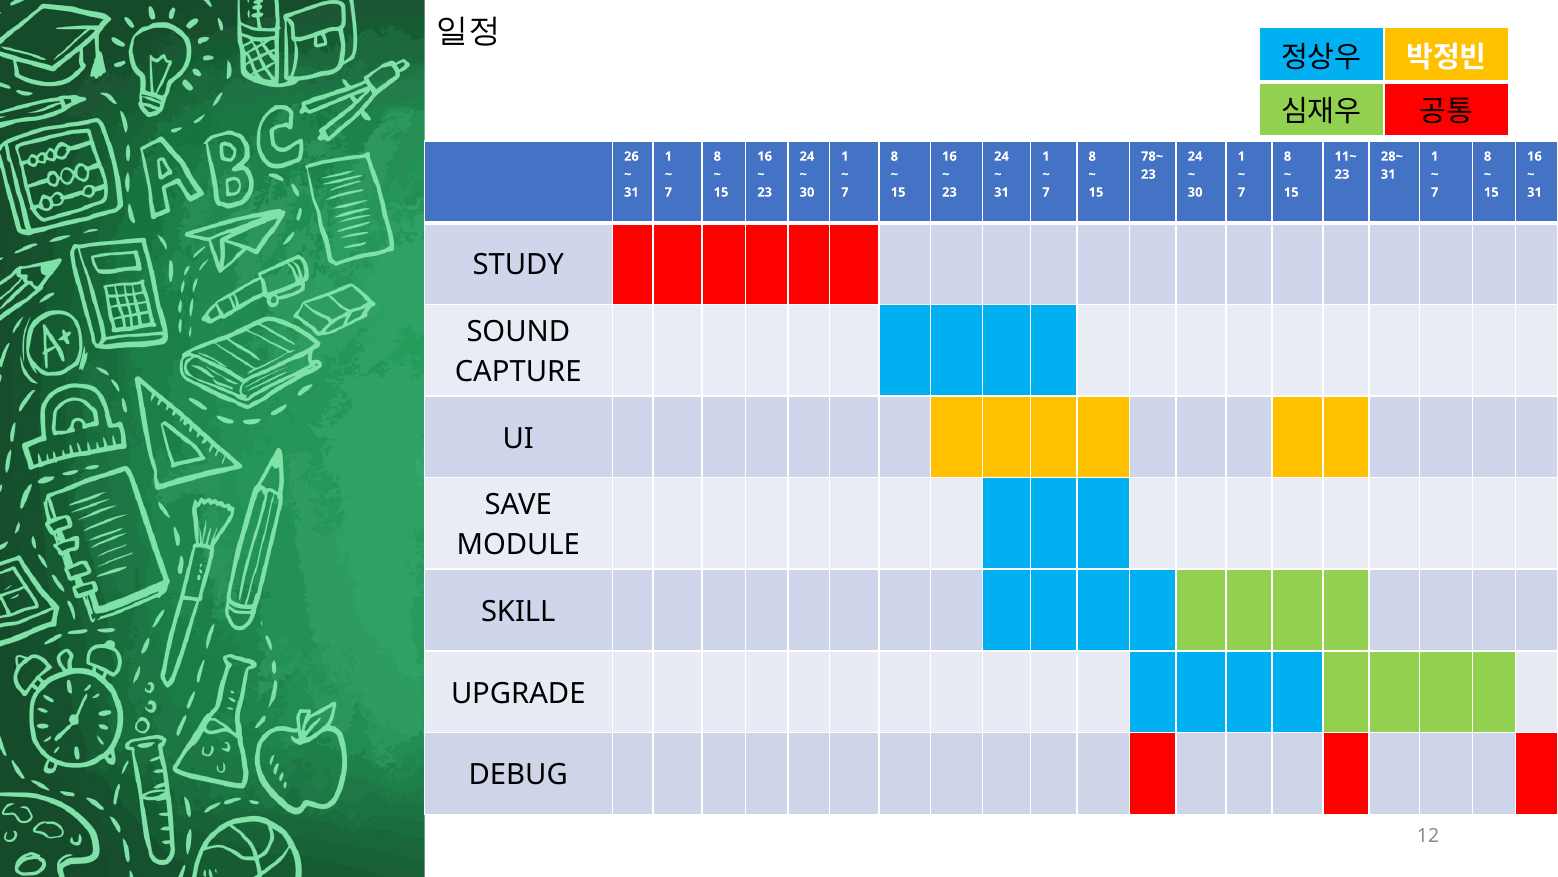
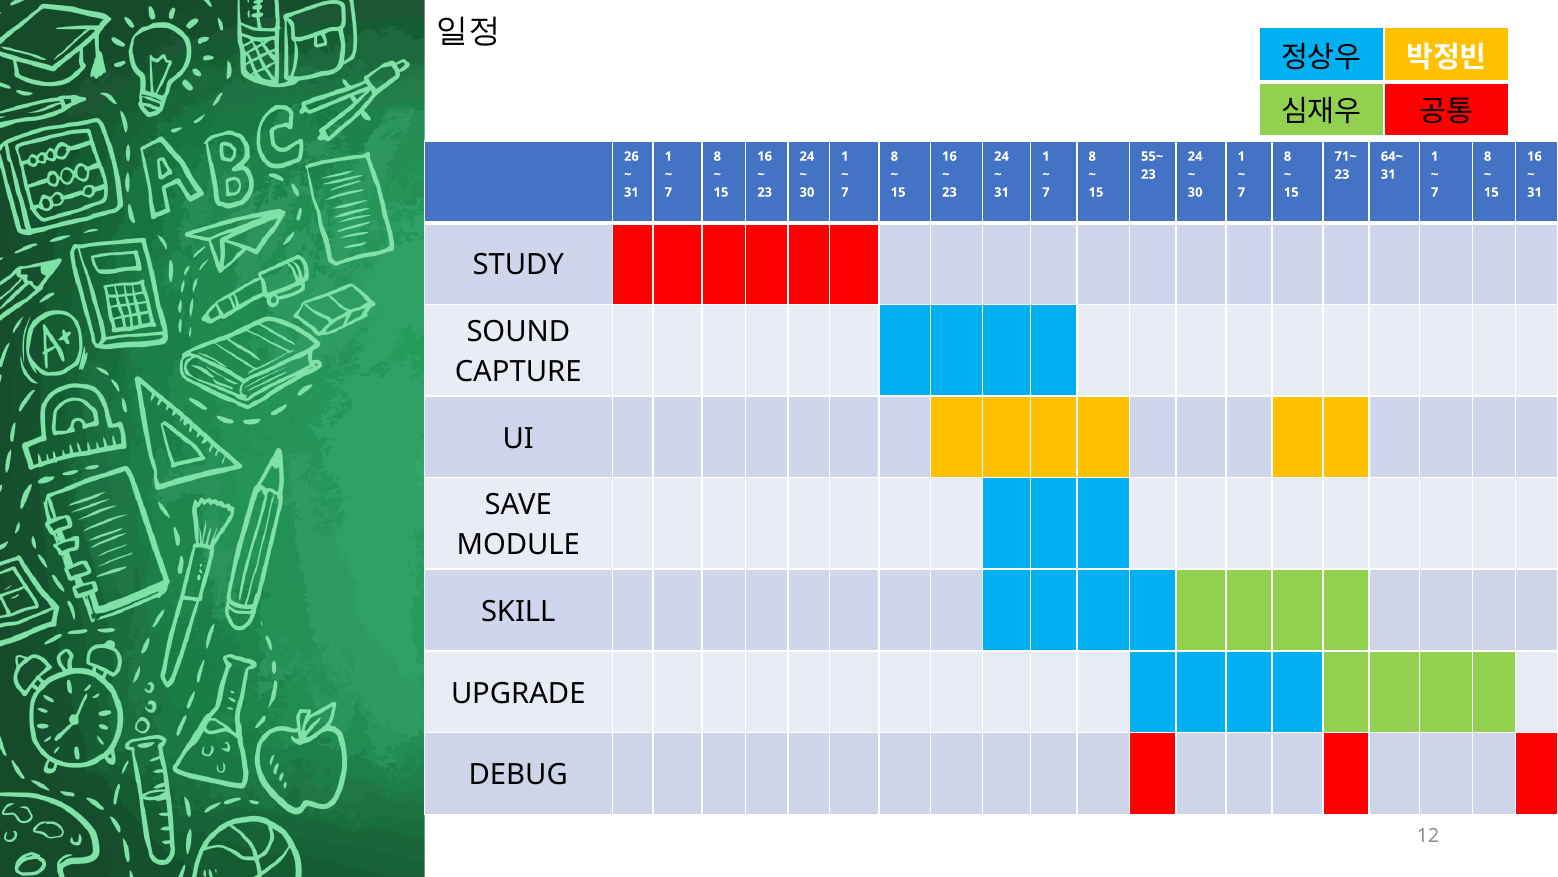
78~: 78~ -> 55~ (1152, 156)
11~: 11~ -> 71~ (1346, 156)
28~: 28~ -> 64~ (1392, 156)
